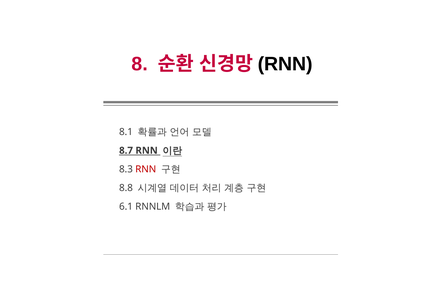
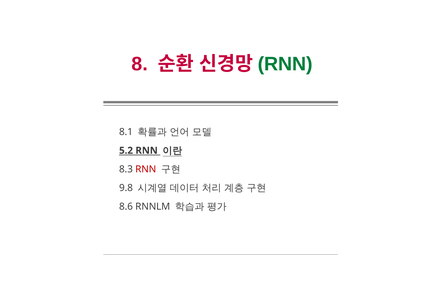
RNN colour: black -> green (285, 64)
8.7: 8.7 -> 5.2 (126, 150)
8.8: 8.8 -> 9.8 (126, 187)
6.1: 6.1 -> 8.6 (126, 206)
